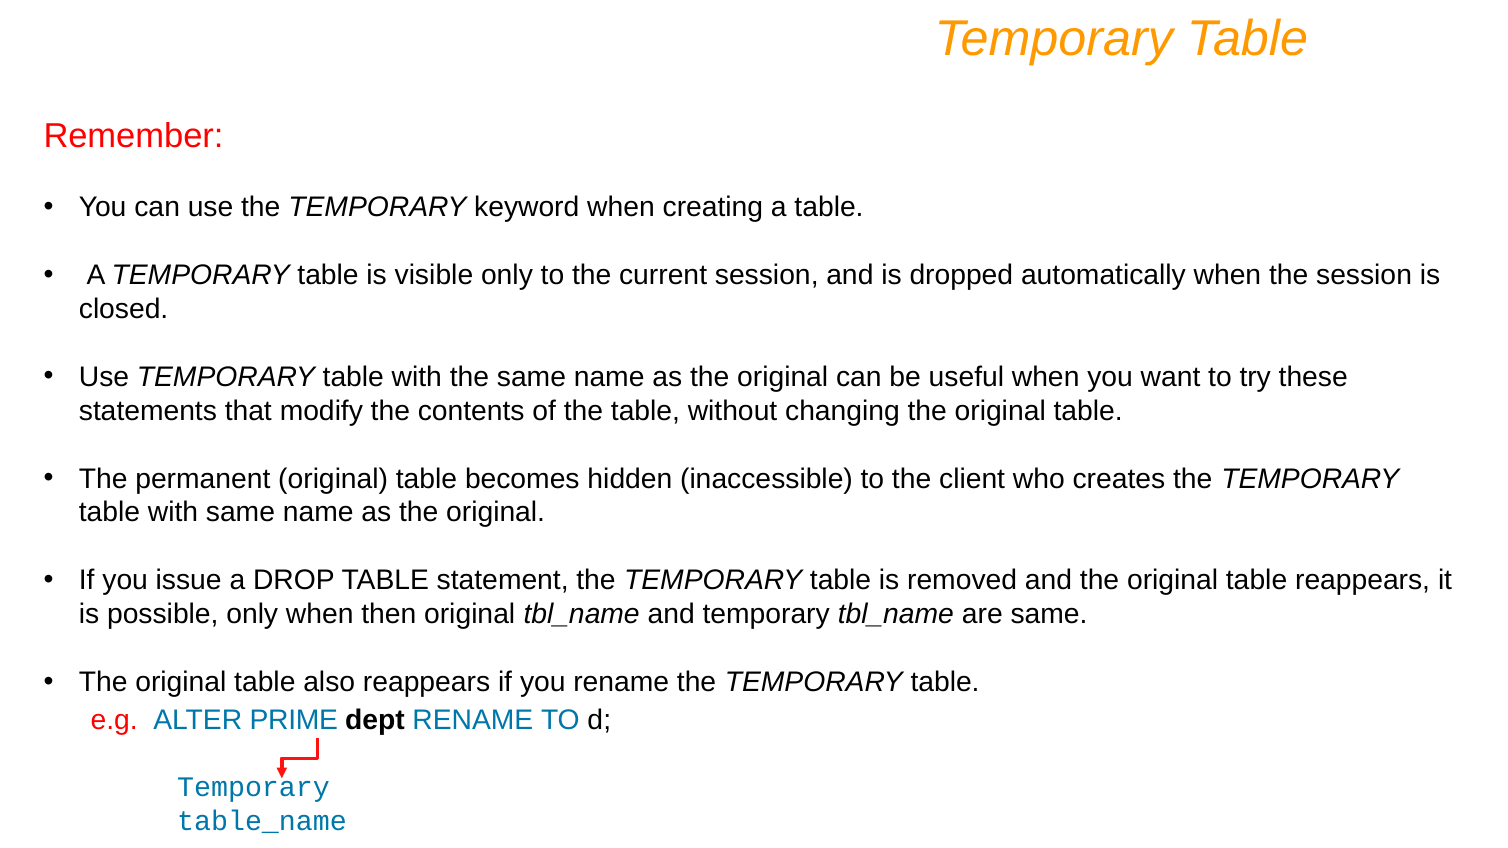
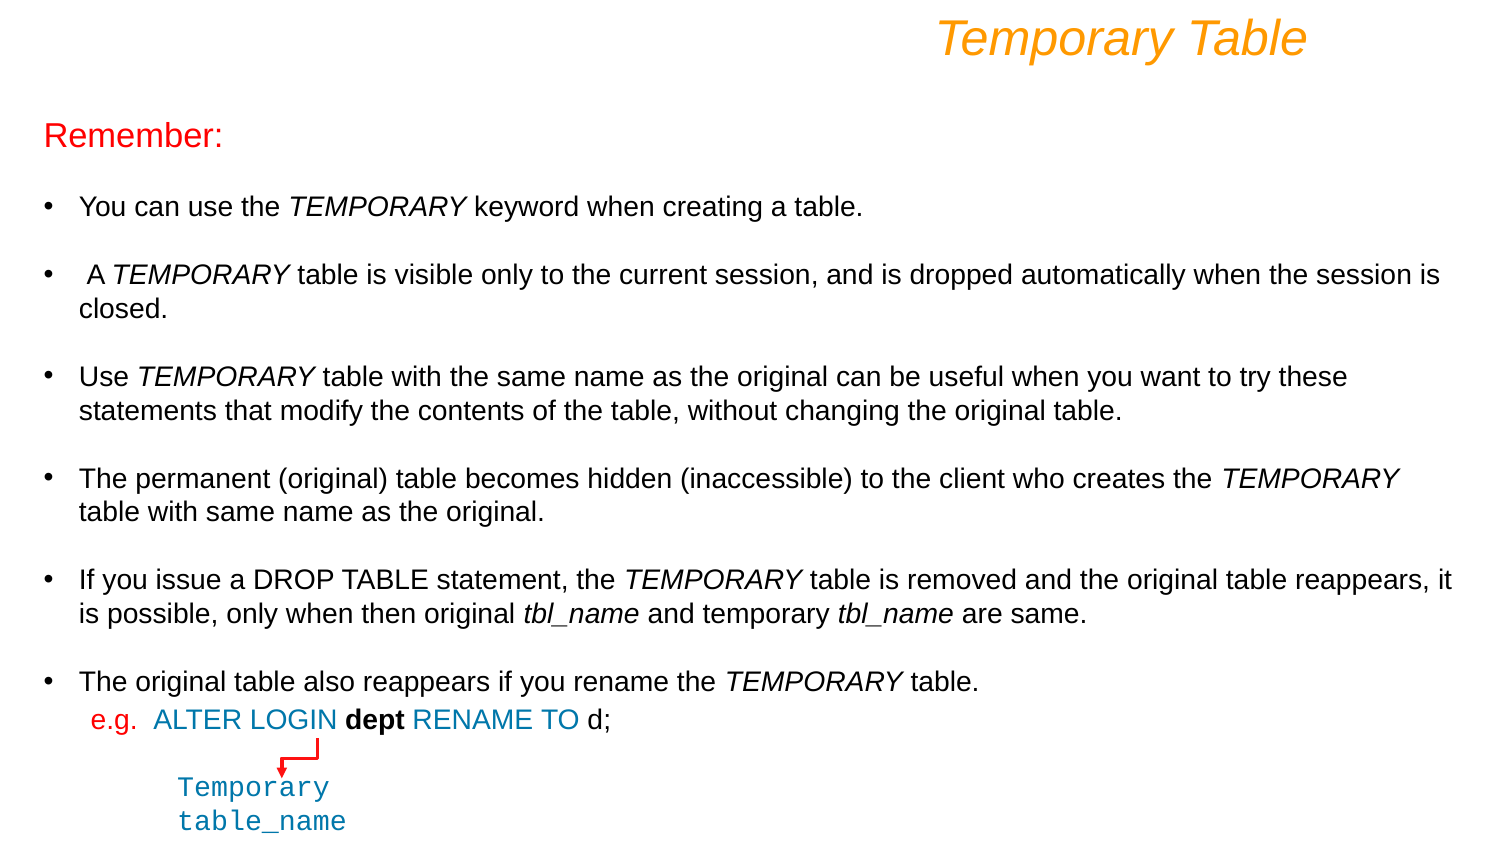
PRIME: PRIME -> LOGIN (294, 720)
